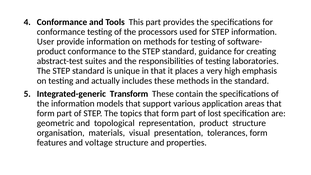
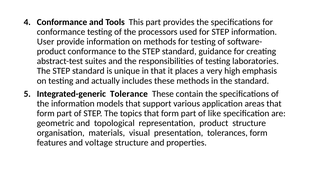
Transform: Transform -> Tolerance (129, 94)
lost: lost -> like (214, 113)
